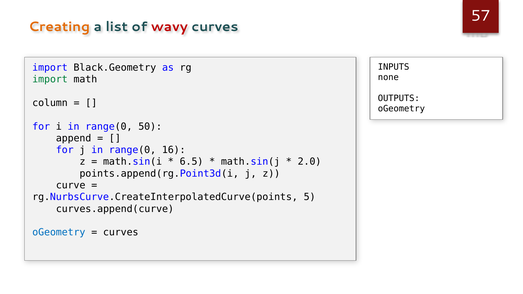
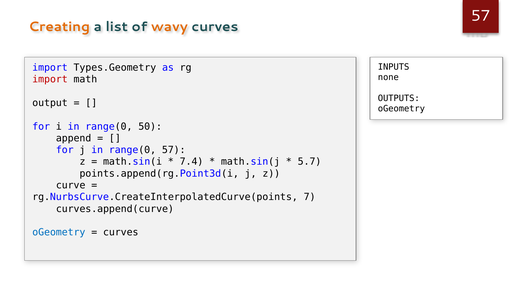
wavy colour: red -> orange (169, 27)
Black.Geometry: Black.Geometry -> Types.Geometry (115, 68)
import colour: green -> red (50, 79)
column: column -> output (50, 103)
range(0 16: 16 -> 57 (174, 150)
6.5: 6.5 -> 7.4 (192, 162)
2.0: 2.0 -> 5.7 (310, 162)
5: 5 -> 7 (310, 197)
